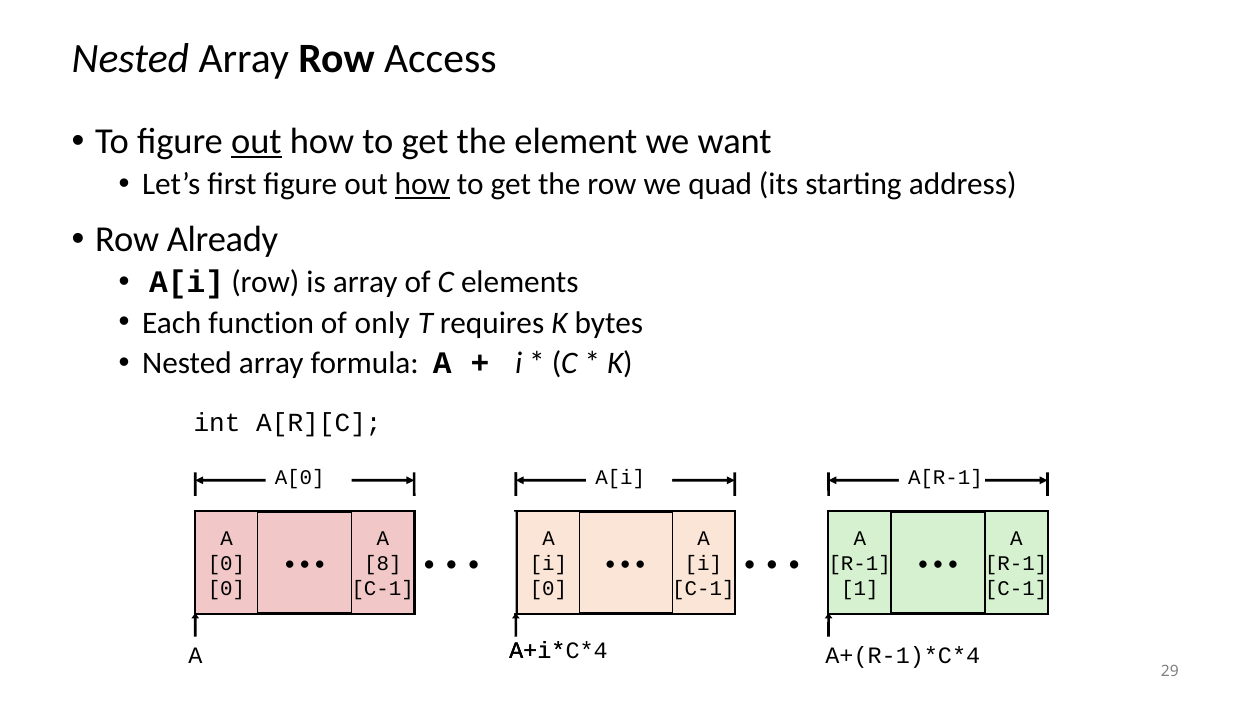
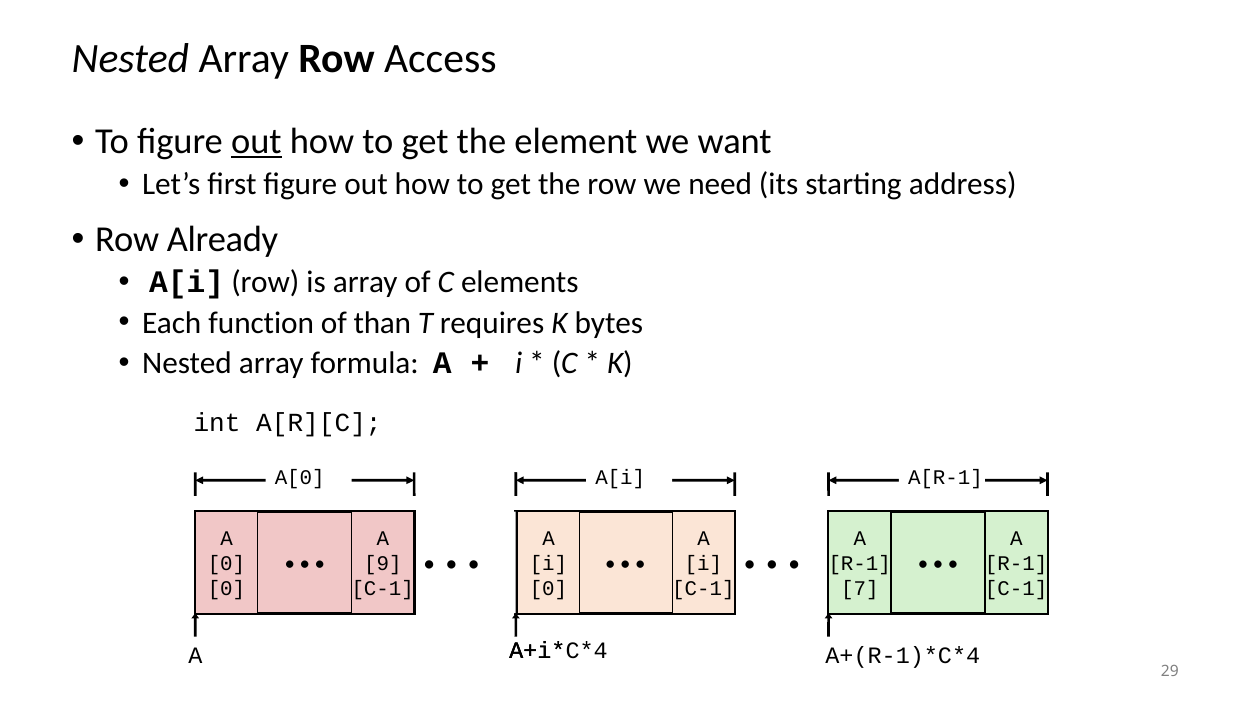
how underline: present -> none (422, 185)
quad: quad -> need (720, 185)
only: only -> than (382, 323)
8: 8 -> 9 (383, 564)
1: 1 -> 7 (860, 589)
